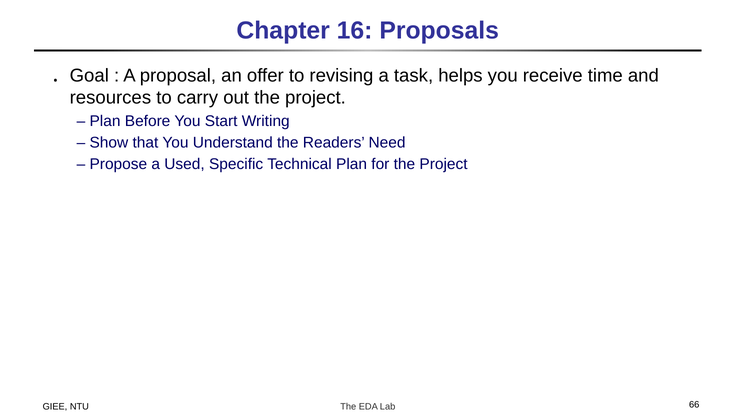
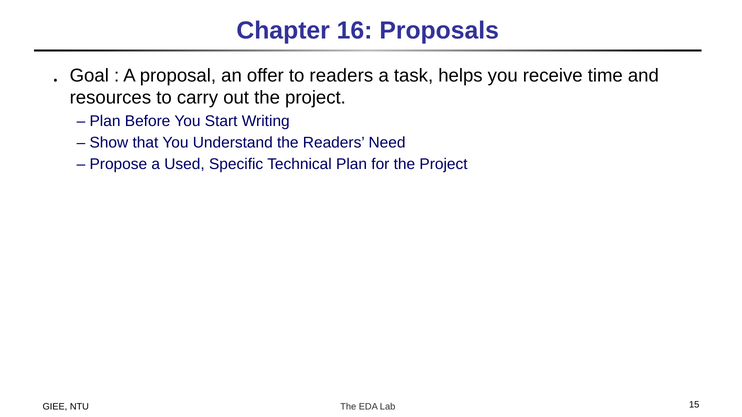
to revising: revising -> readers (341, 76)
66: 66 -> 15 (694, 405)
